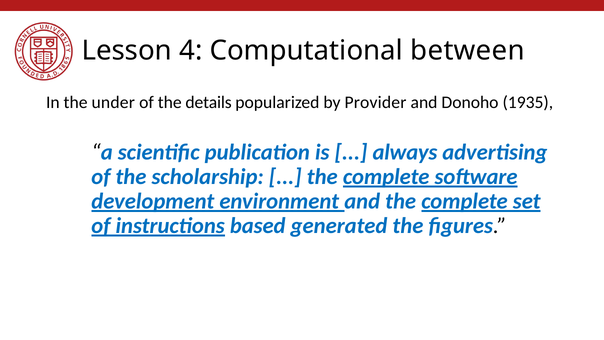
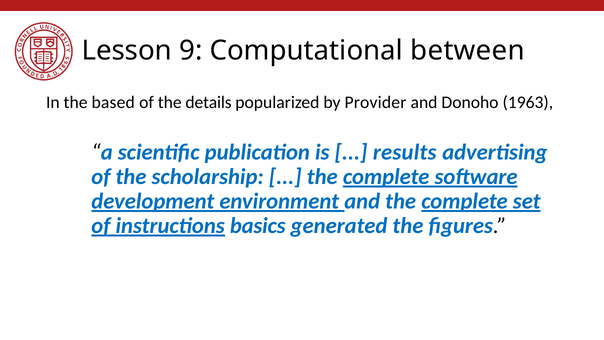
4: 4 -> 9 (191, 51)
under: under -> based (113, 102)
1935: 1935 -> 1963 (528, 102)
always: always -> results (405, 152)
based: based -> basics (258, 226)
